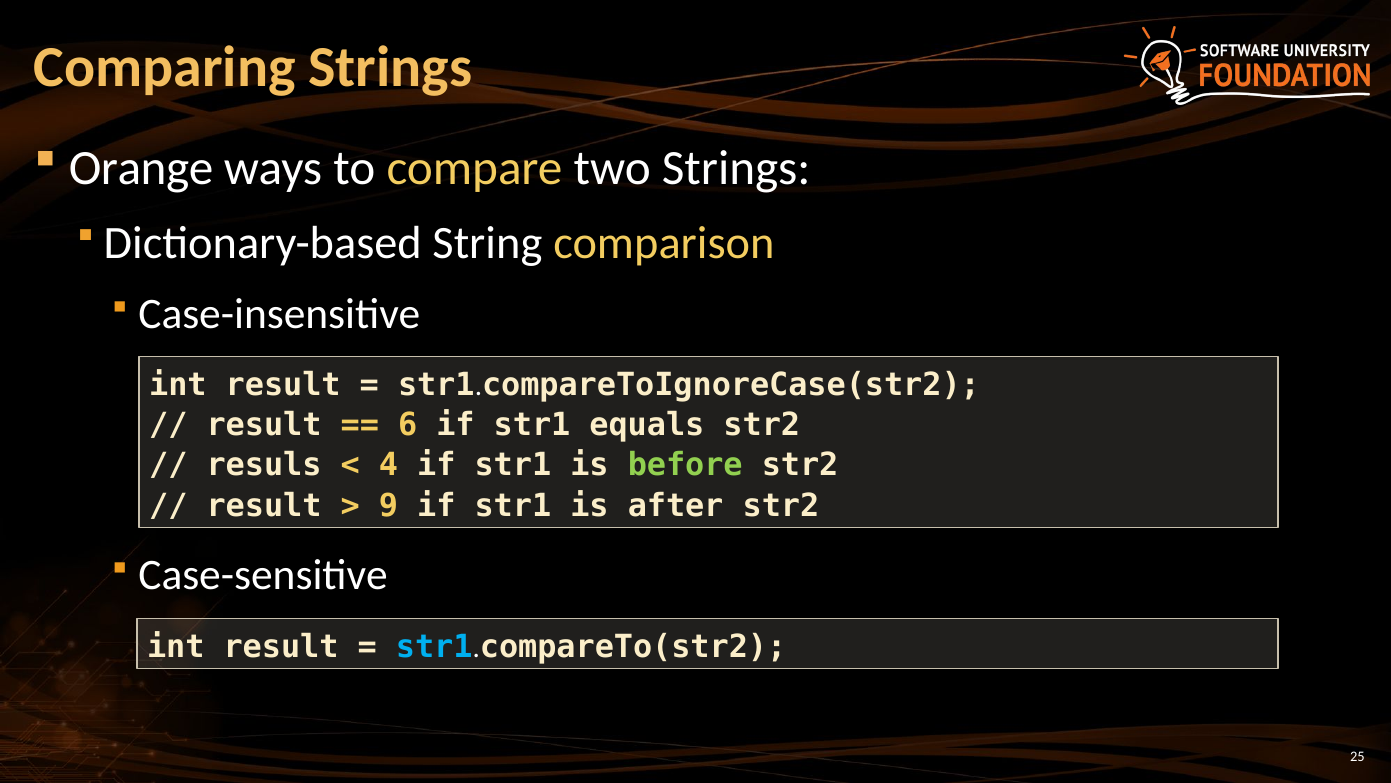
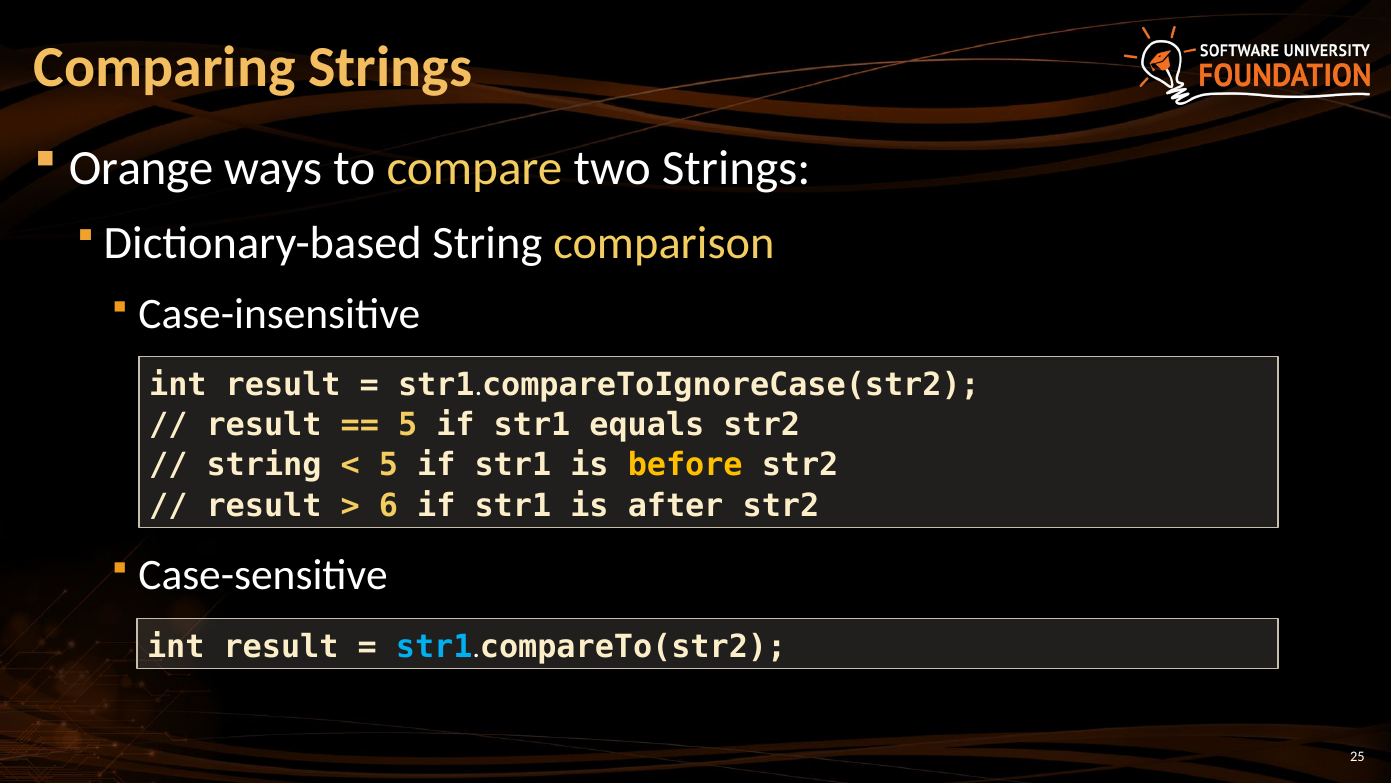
6: 6 -> 5 (408, 425)
resuls: resuls -> string (264, 465)
4: 4 -> 5 (388, 465)
before colour: light green -> yellow (685, 465)
9: 9 -> 6 (388, 505)
